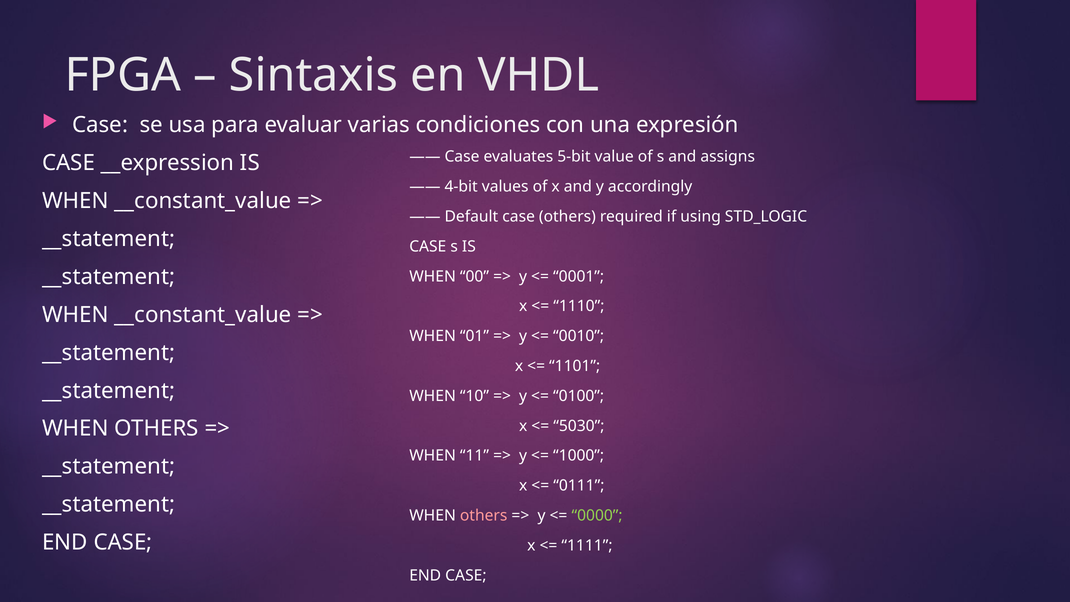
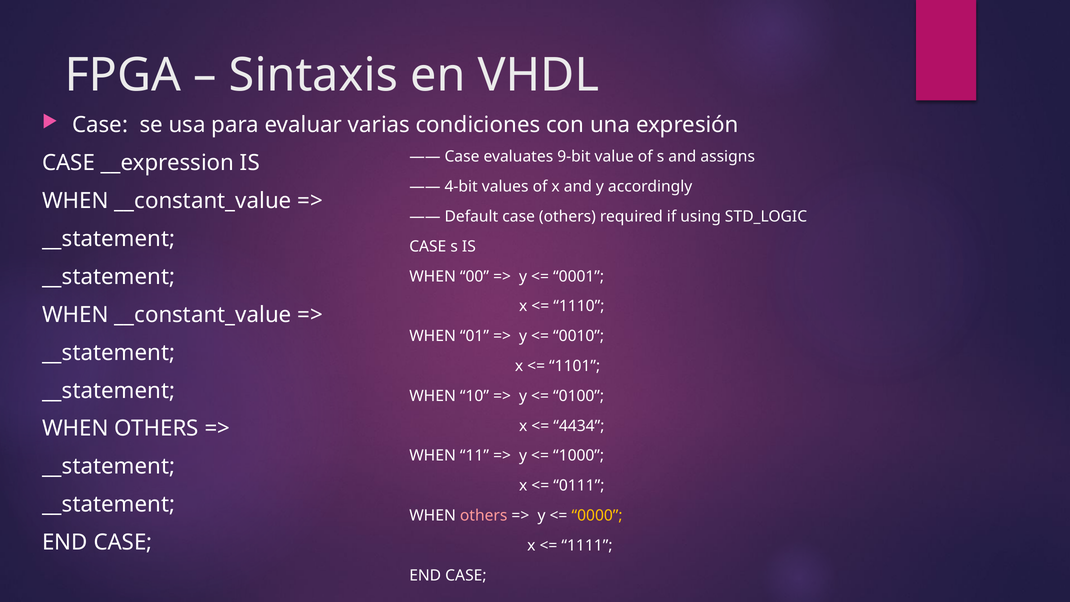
5-bit: 5-bit -> 9-bit (574, 157)
5030: 5030 -> 4434 (579, 426)
0000 colour: light green -> yellow (597, 515)
